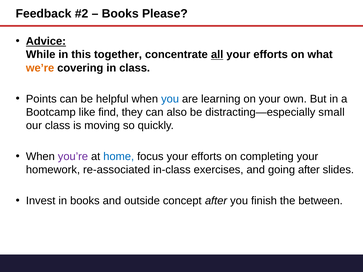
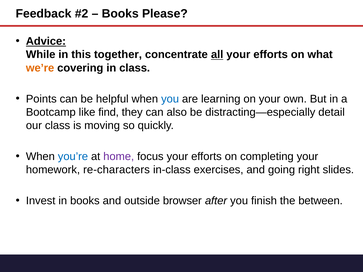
small: small -> detail (332, 112)
you’re colour: purple -> blue (73, 157)
home colour: blue -> purple (119, 157)
re-associated: re-associated -> re-characters (116, 170)
going after: after -> right (309, 170)
concept: concept -> browser (182, 201)
